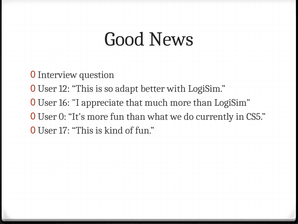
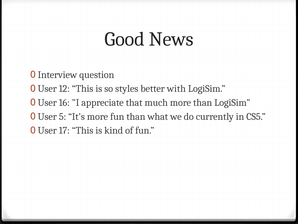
adapt: adapt -> styles (127, 88)
User 0: 0 -> 5 (63, 116)
